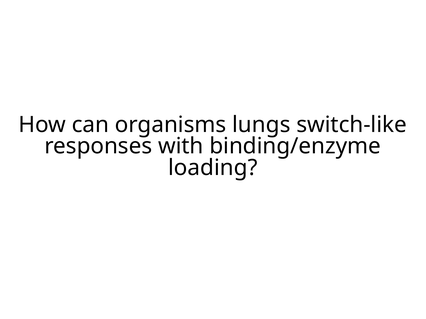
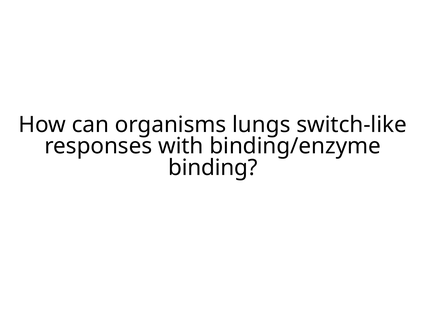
loading: loading -> binding (213, 168)
